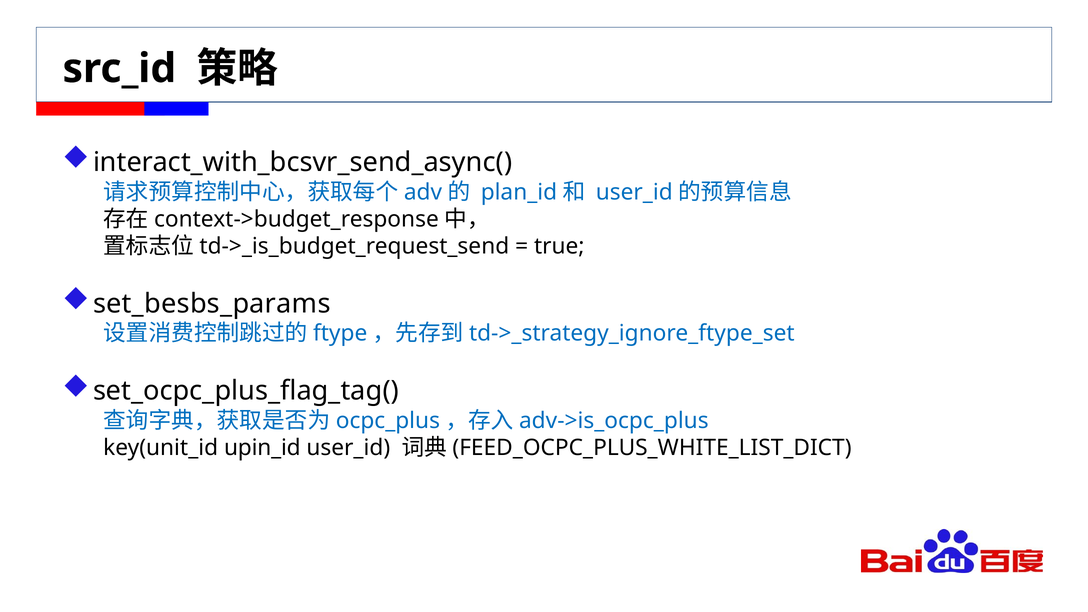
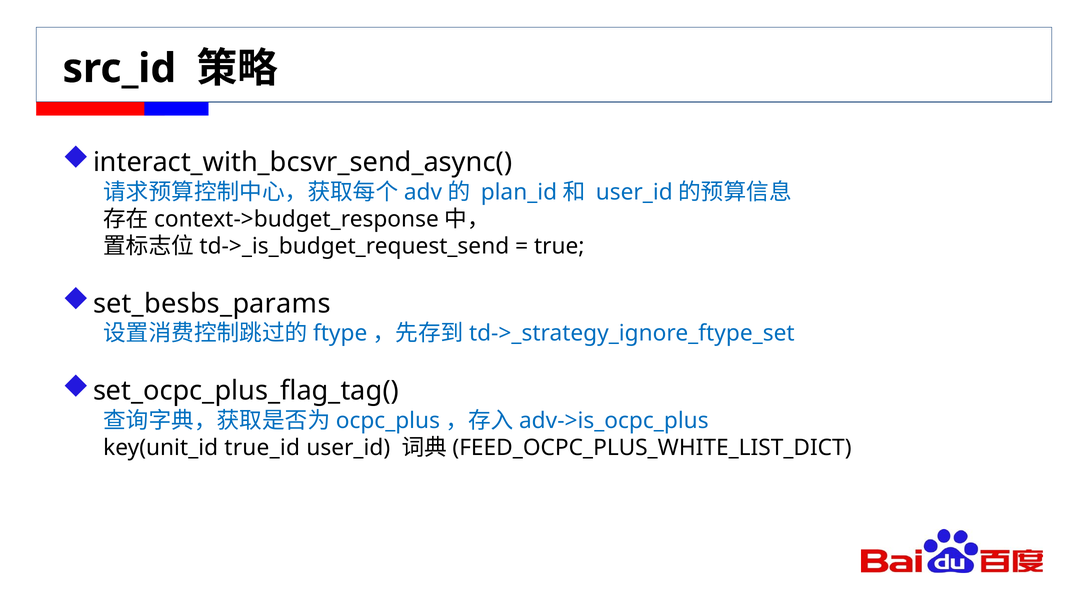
upin_id: upin_id -> true_id (262, 448)
